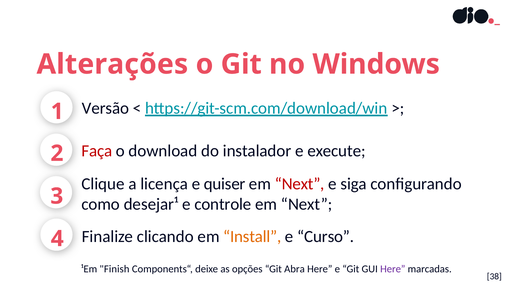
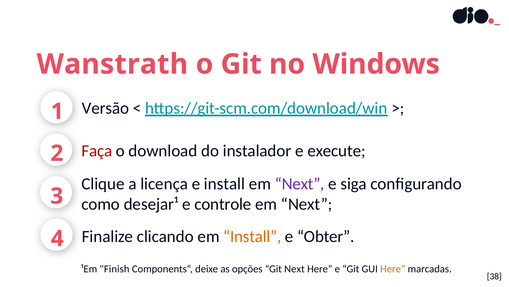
Alterações: Alterações -> Wanstrath (112, 64)
e quiser: quiser -> install (225, 183)
Next colour: red -> purple (300, 183)
Curso: Curso -> Obter (326, 236)
Git Abra: Abra -> Next (294, 268)
Here colour: purple -> orange (393, 268)
